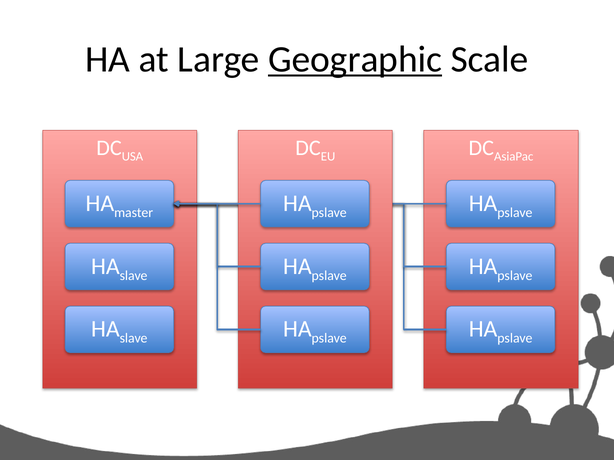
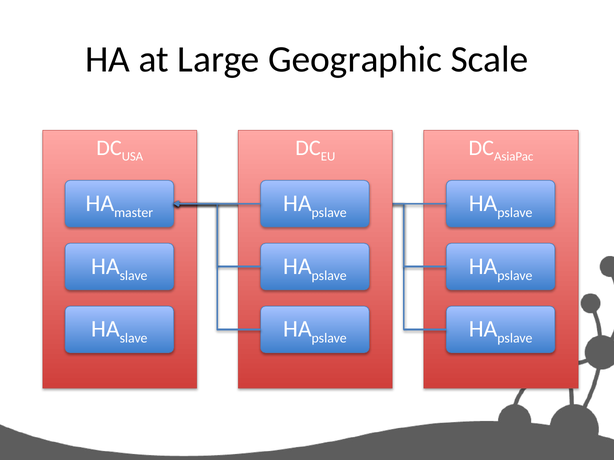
Geographic underline: present -> none (355, 59)
